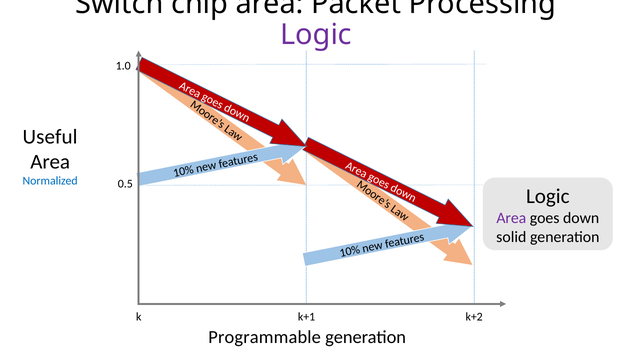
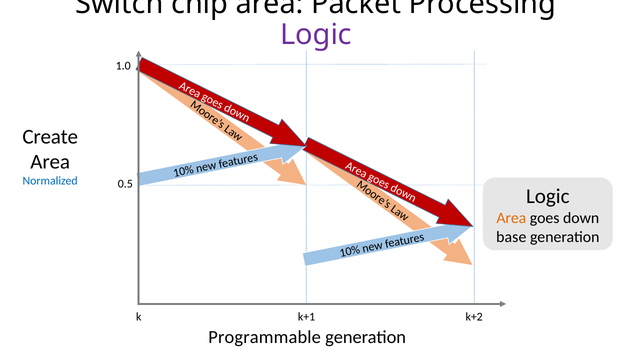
Useful: Useful -> Create (50, 137)
Area colour: purple -> orange (511, 218)
solid: solid -> base (511, 237)
